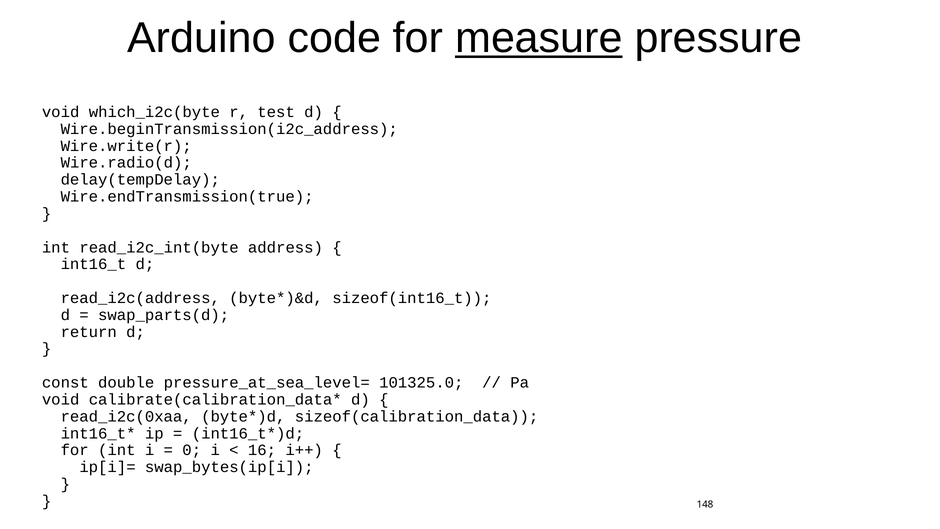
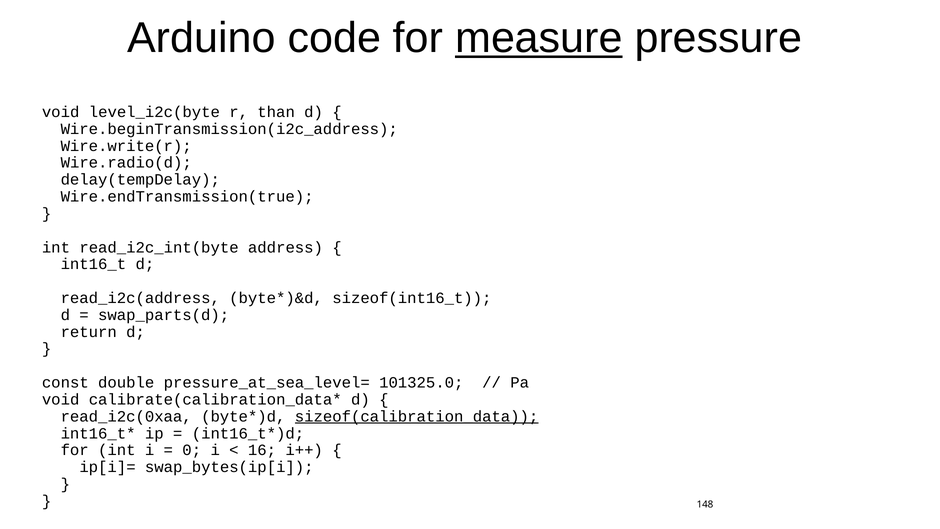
which_i2c(byte: which_i2c(byte -> level_i2c(byte (154, 112)
test: test -> than (276, 112)
sizeof(calibration_data underline: none -> present (417, 416)
